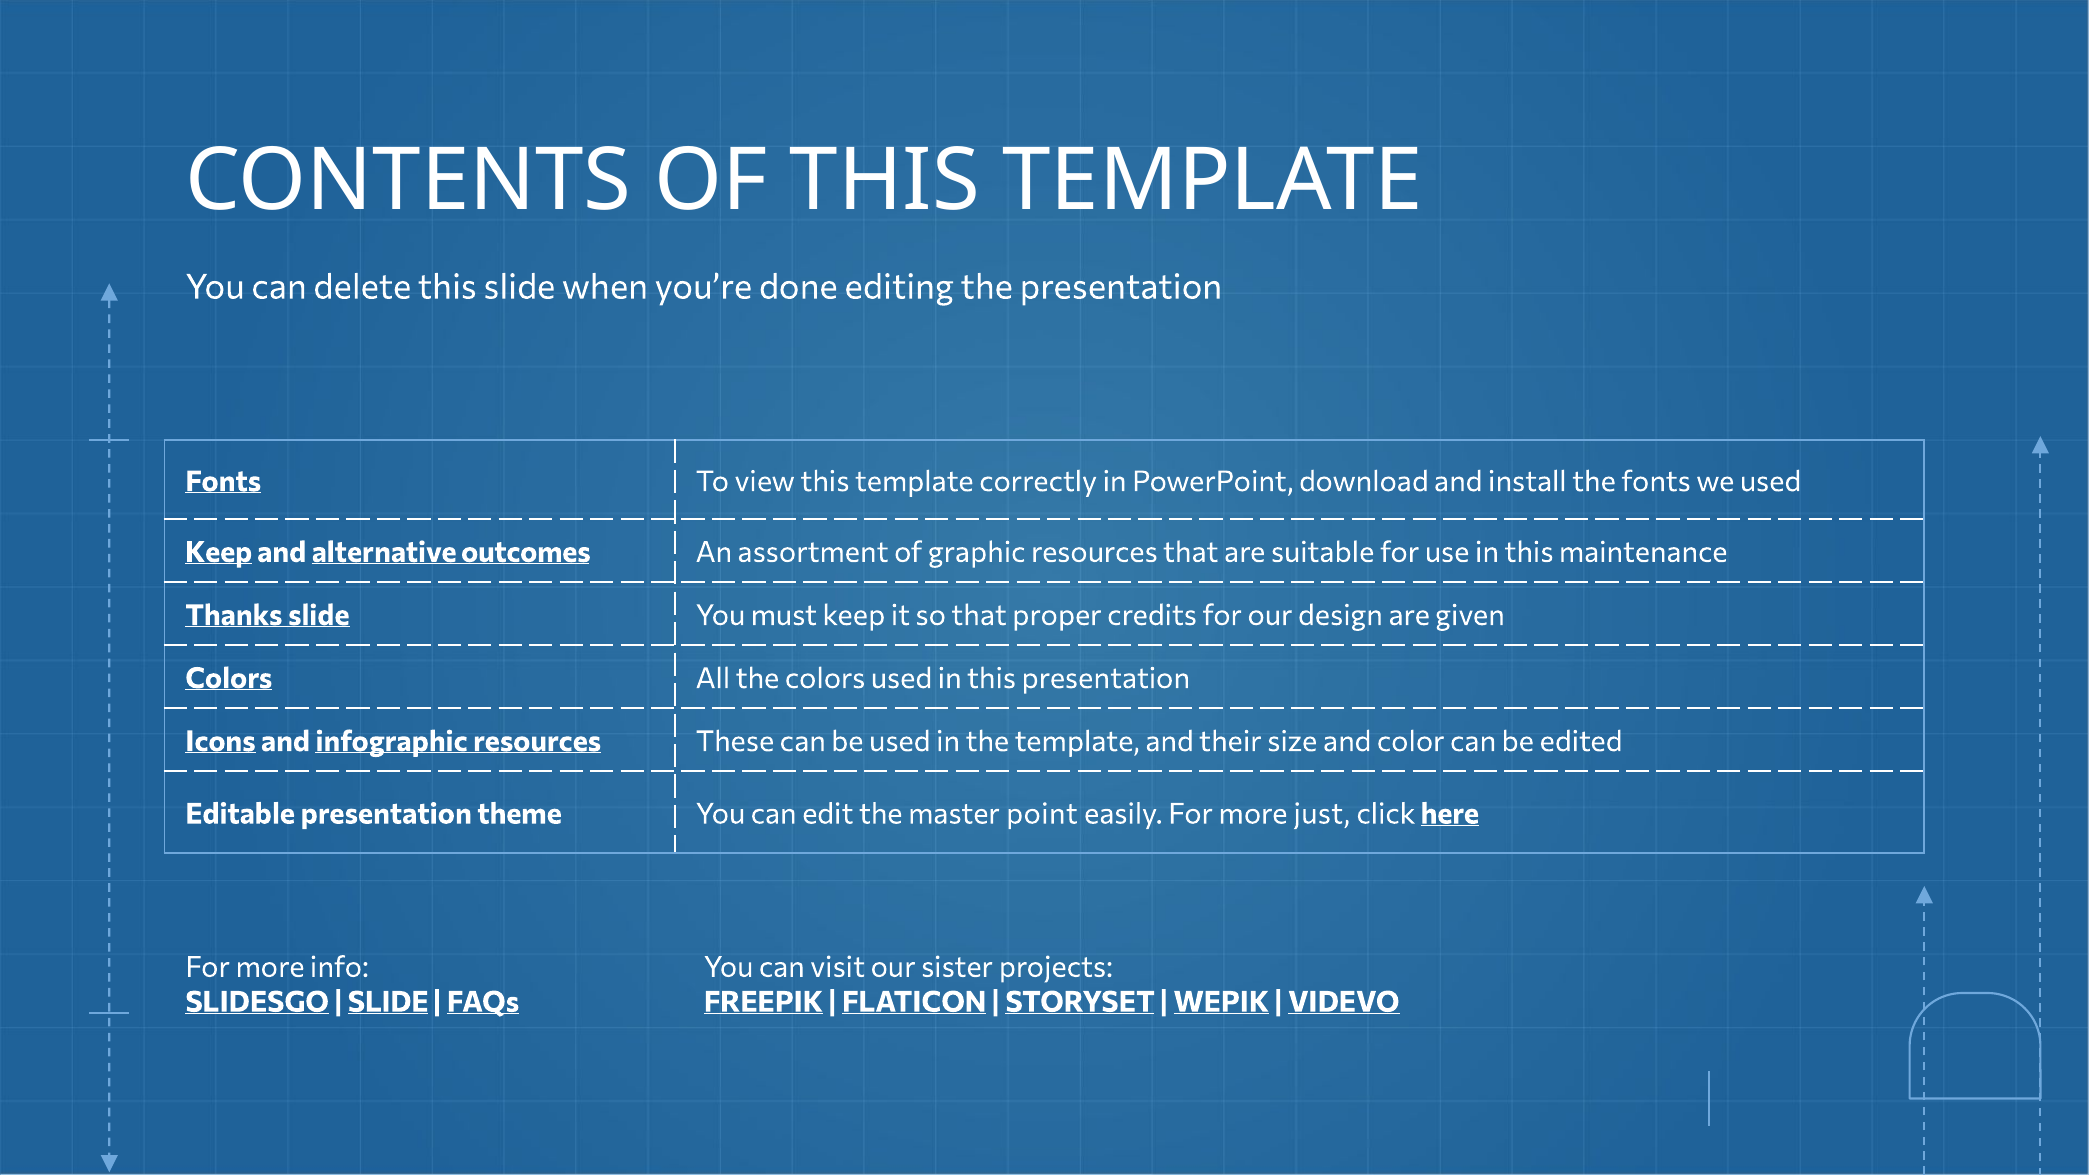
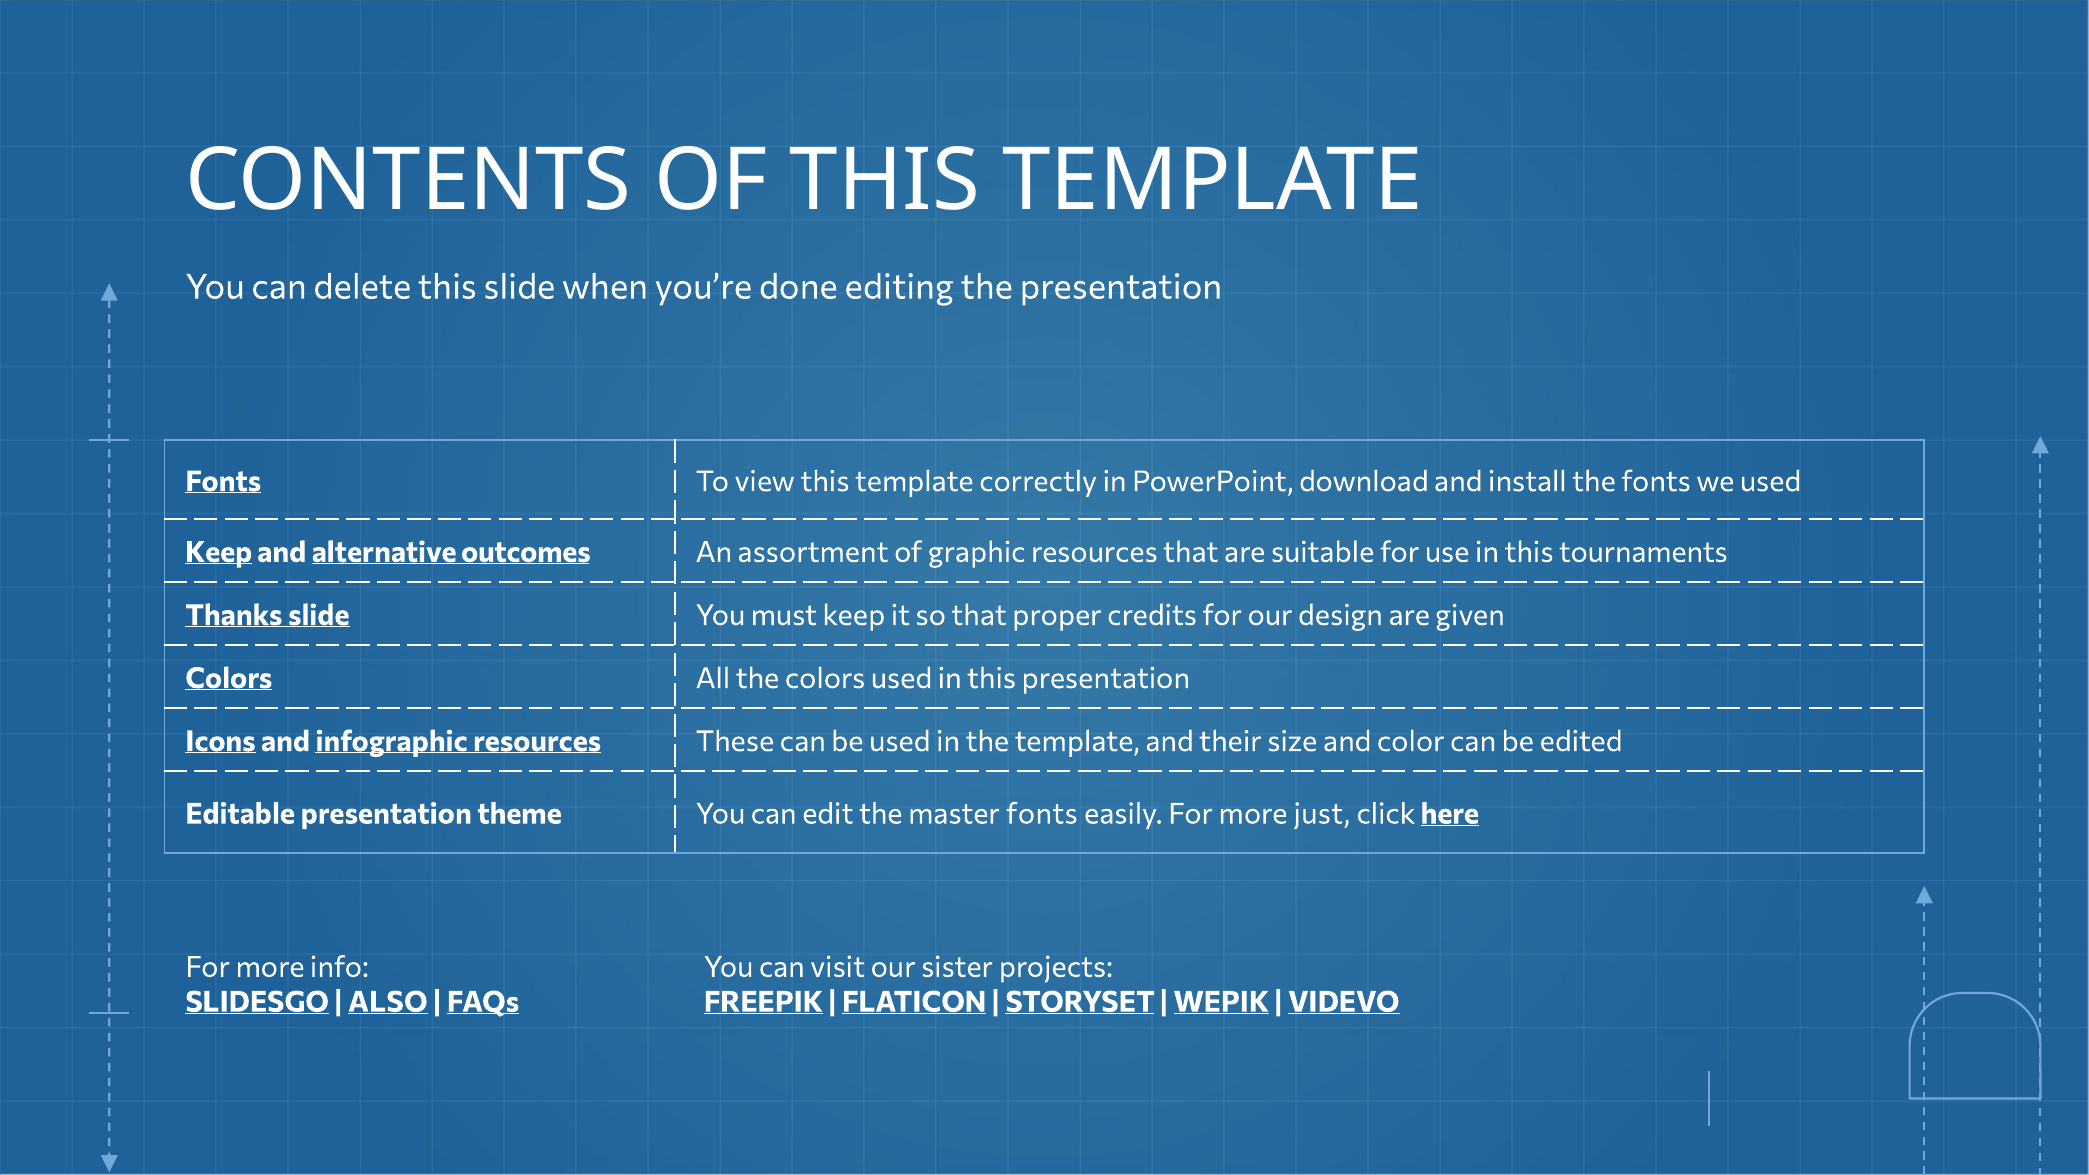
maintenance: maintenance -> tournaments (1643, 552)
master point: point -> fonts (1042, 814)
SLIDE: SLIDE -> ALSO (388, 1002)
